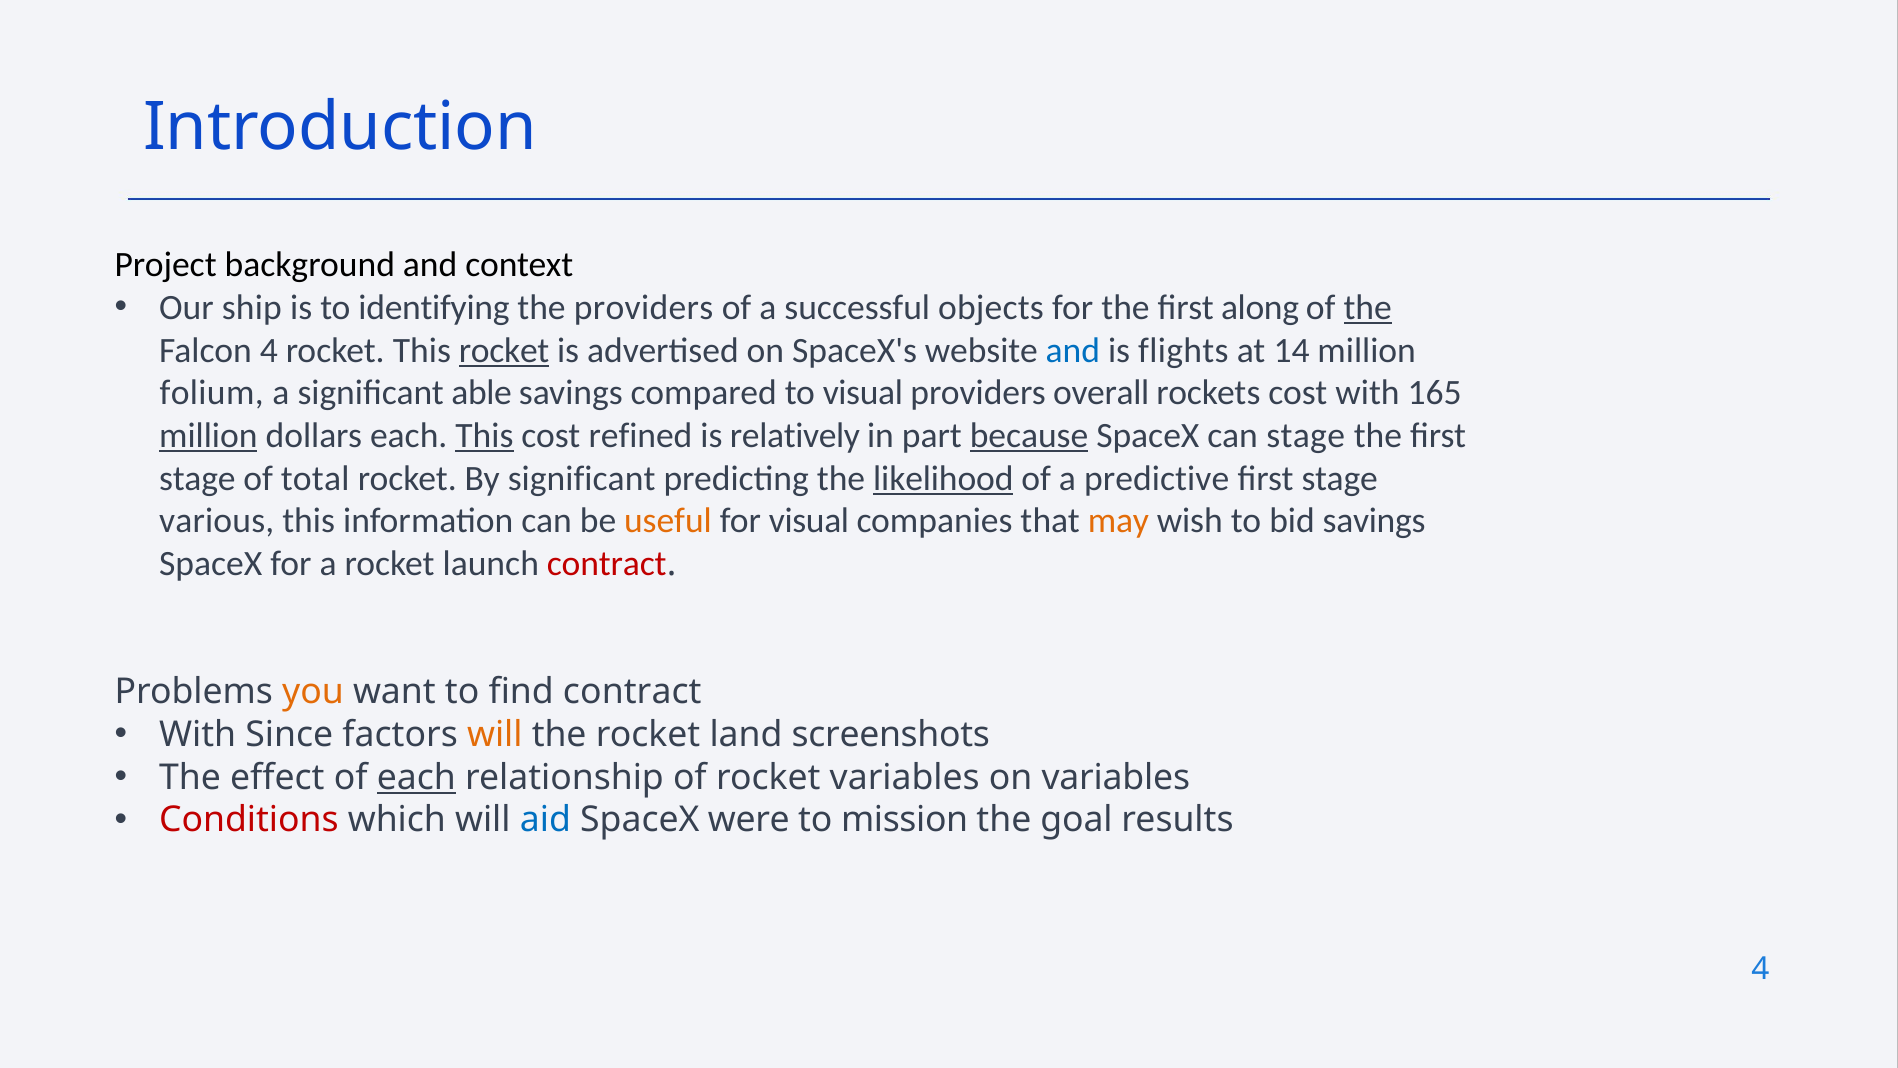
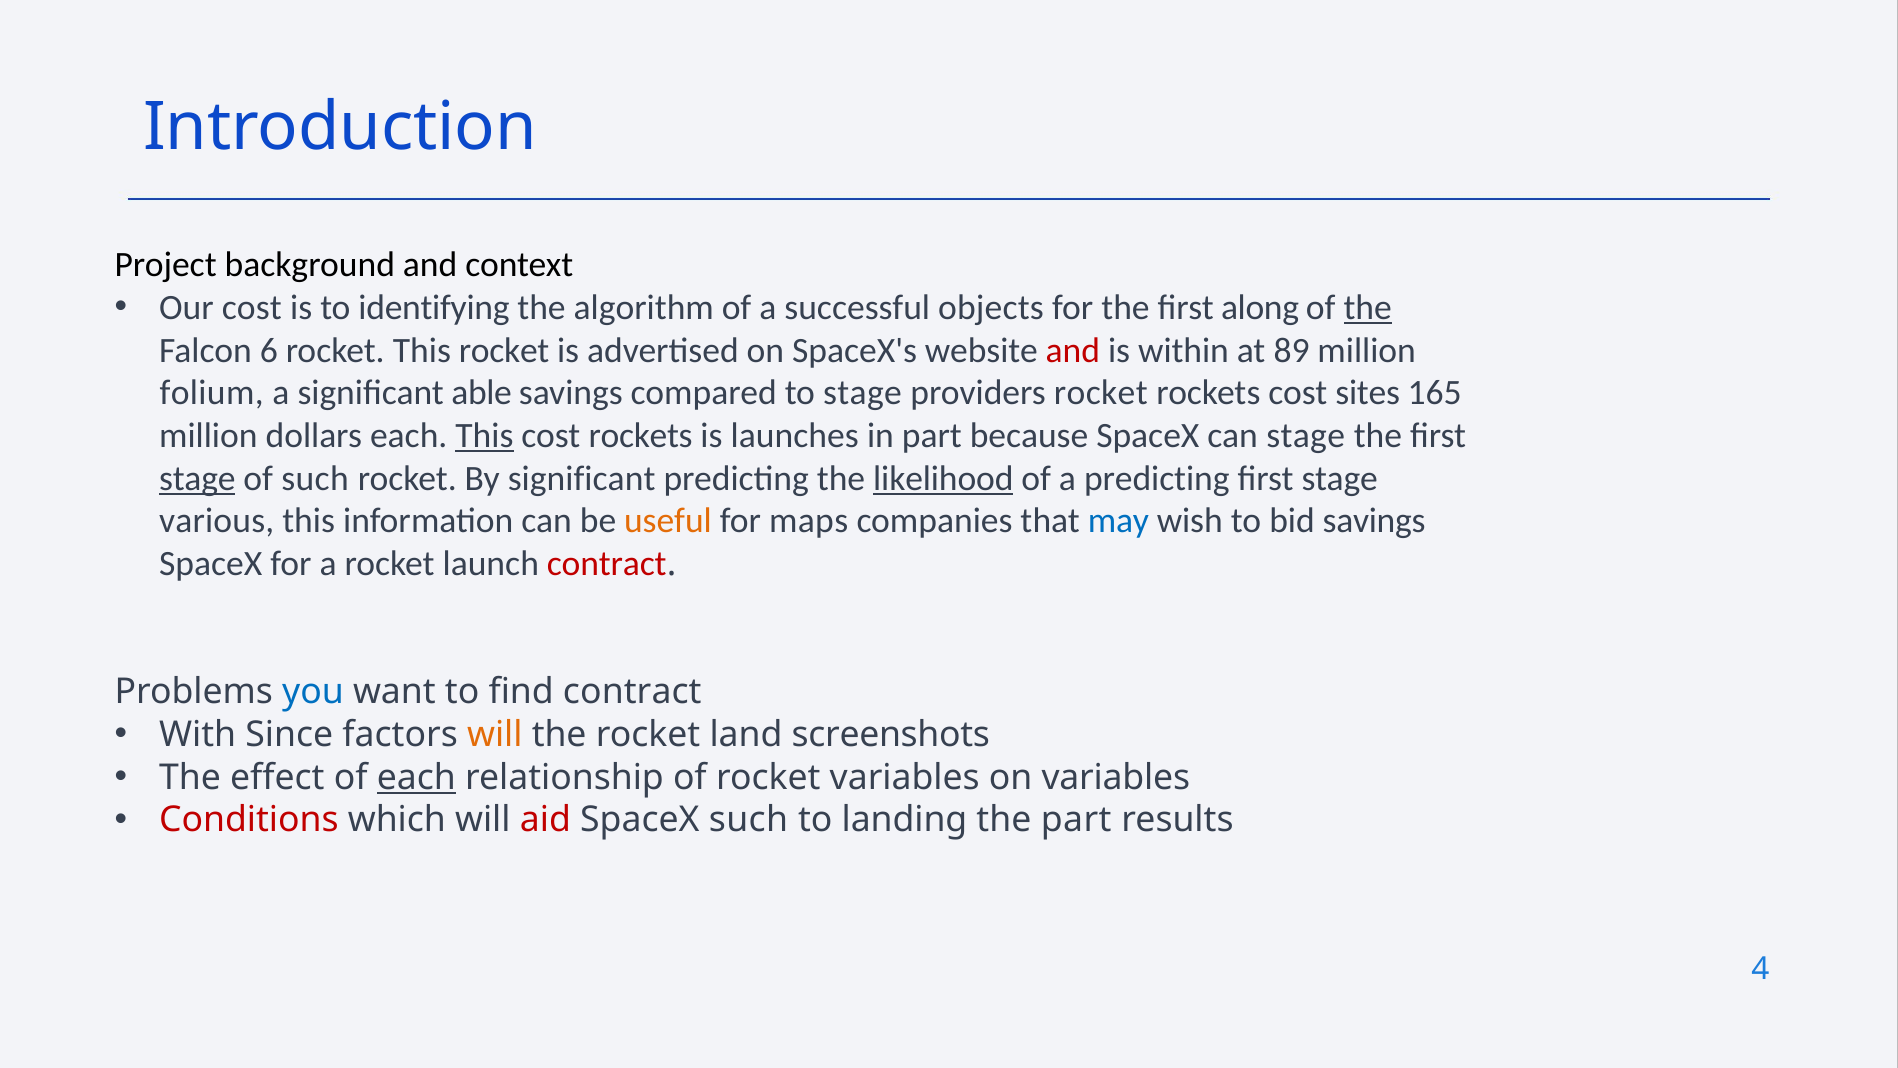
Our ship: ship -> cost (252, 307)
the providers: providers -> algorithm (644, 307)
Falcon 4: 4 -> 6 (269, 350)
rocket underline: present -> none (504, 350)
and colour: blue -> red (1073, 350)
flights: flights -> within (1184, 350)
14: 14 -> 89 (1292, 350)
to visual: visual -> stage (863, 393)
providers overall: overall -> rocket (1101, 393)
cost with: with -> sites (1368, 393)
million underline: present -> none (208, 436)
cost refined: refined -> rockets (641, 436)
relatively: relatively -> launches (795, 436)
because underline: present -> none (1029, 436)
stage underline: none -> present (197, 478)
of total: total -> such (315, 478)
a predictive: predictive -> predicting (1157, 478)
for visual: visual -> maps (809, 521)
may colour: orange -> blue (1118, 521)
you colour: orange -> blue (313, 692)
aid colour: blue -> red (545, 820)
SpaceX were: were -> such (749, 820)
mission: mission -> landing (904, 820)
the goal: goal -> part (1076, 820)
